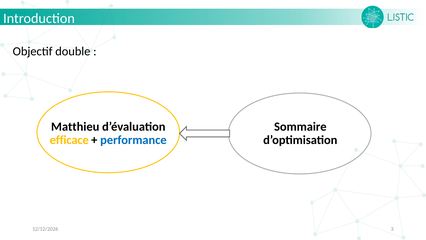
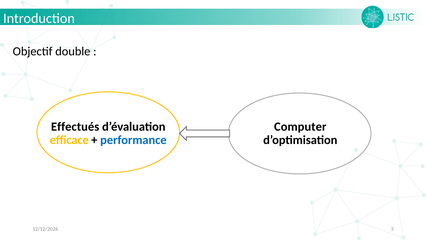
Matthieu: Matthieu -> Effectués (75, 126)
Sommaire: Sommaire -> Computer (300, 127)
